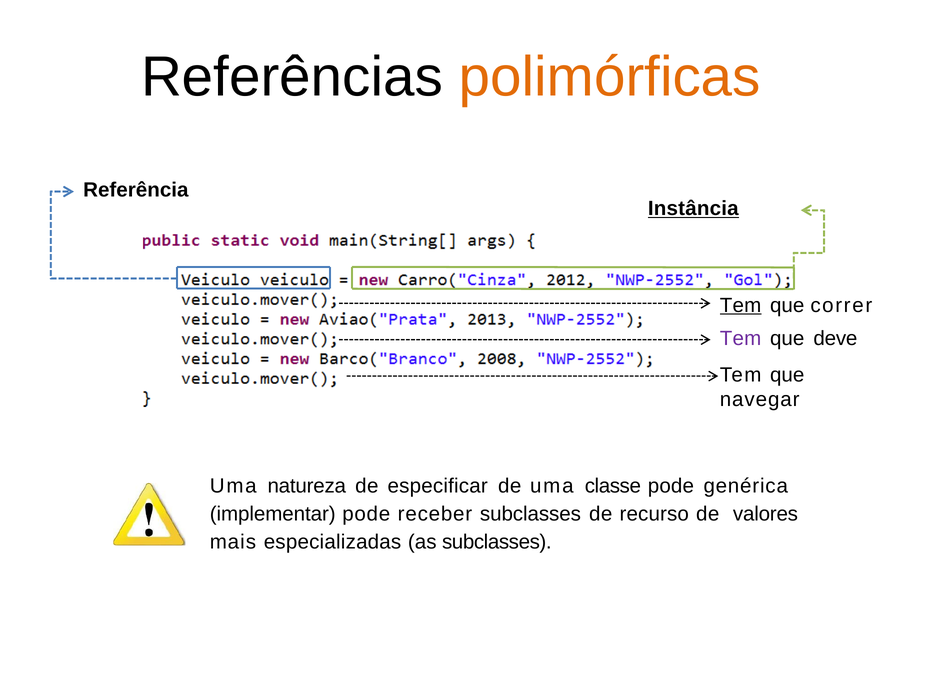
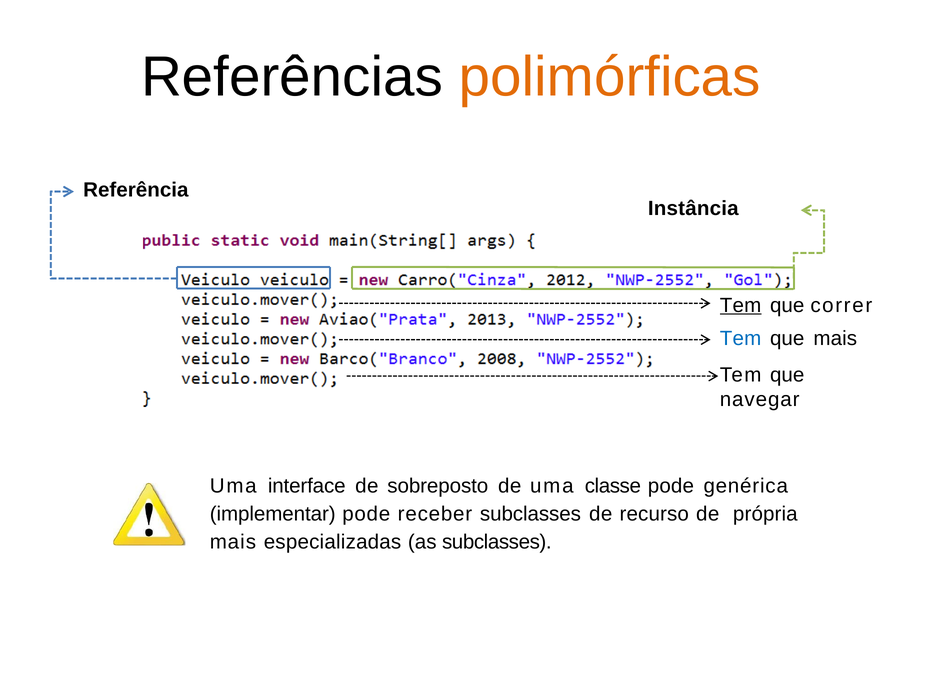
Instância underline: present -> none (693, 209)
Tem colour: purple -> blue (741, 339)
que deve: deve -> mais (835, 339)
natureza: natureza -> interface (307, 487)
especificar: especificar -> sobreposto (438, 487)
valores: valores -> própria (765, 514)
